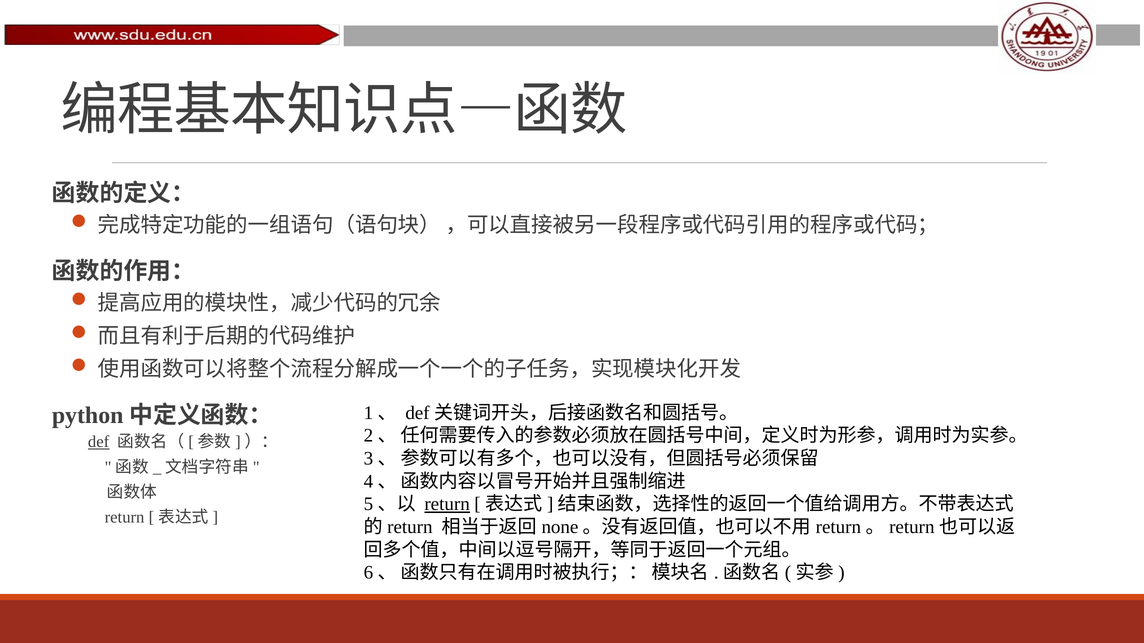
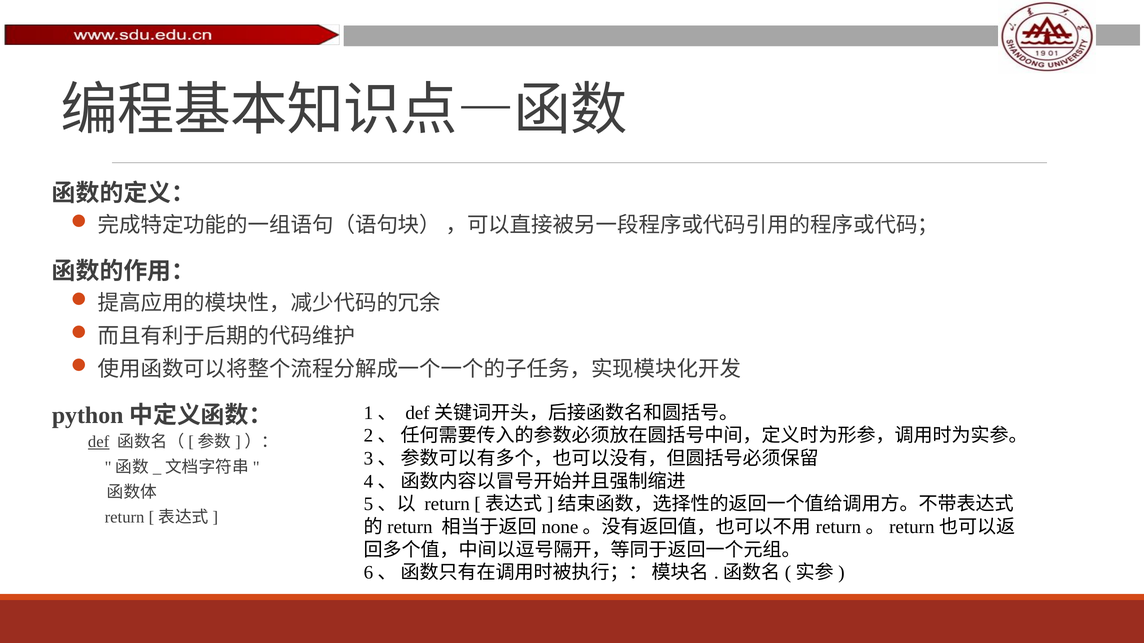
return underline: present -> none (447, 505)
